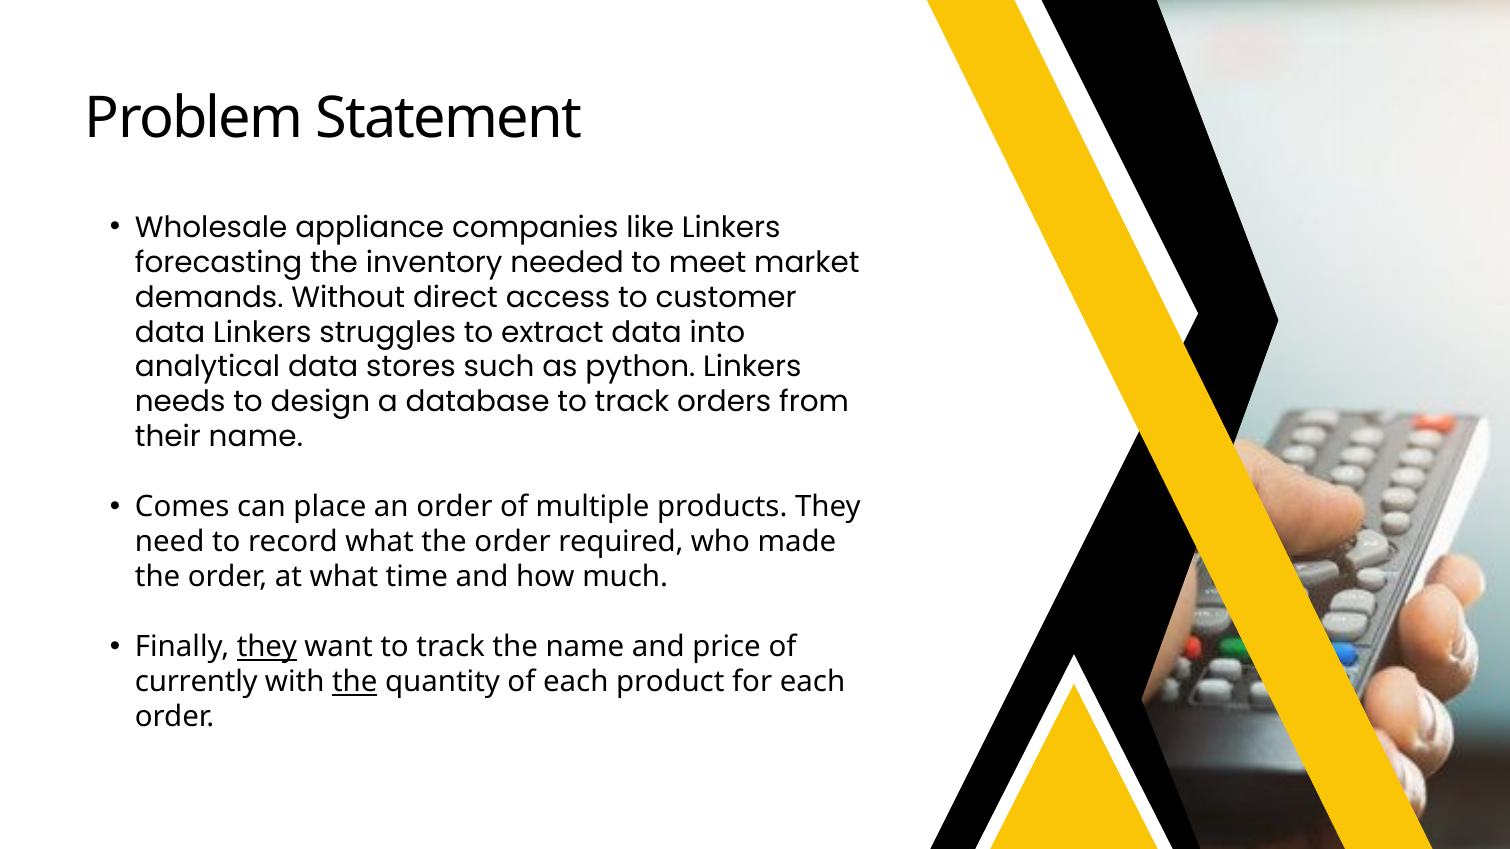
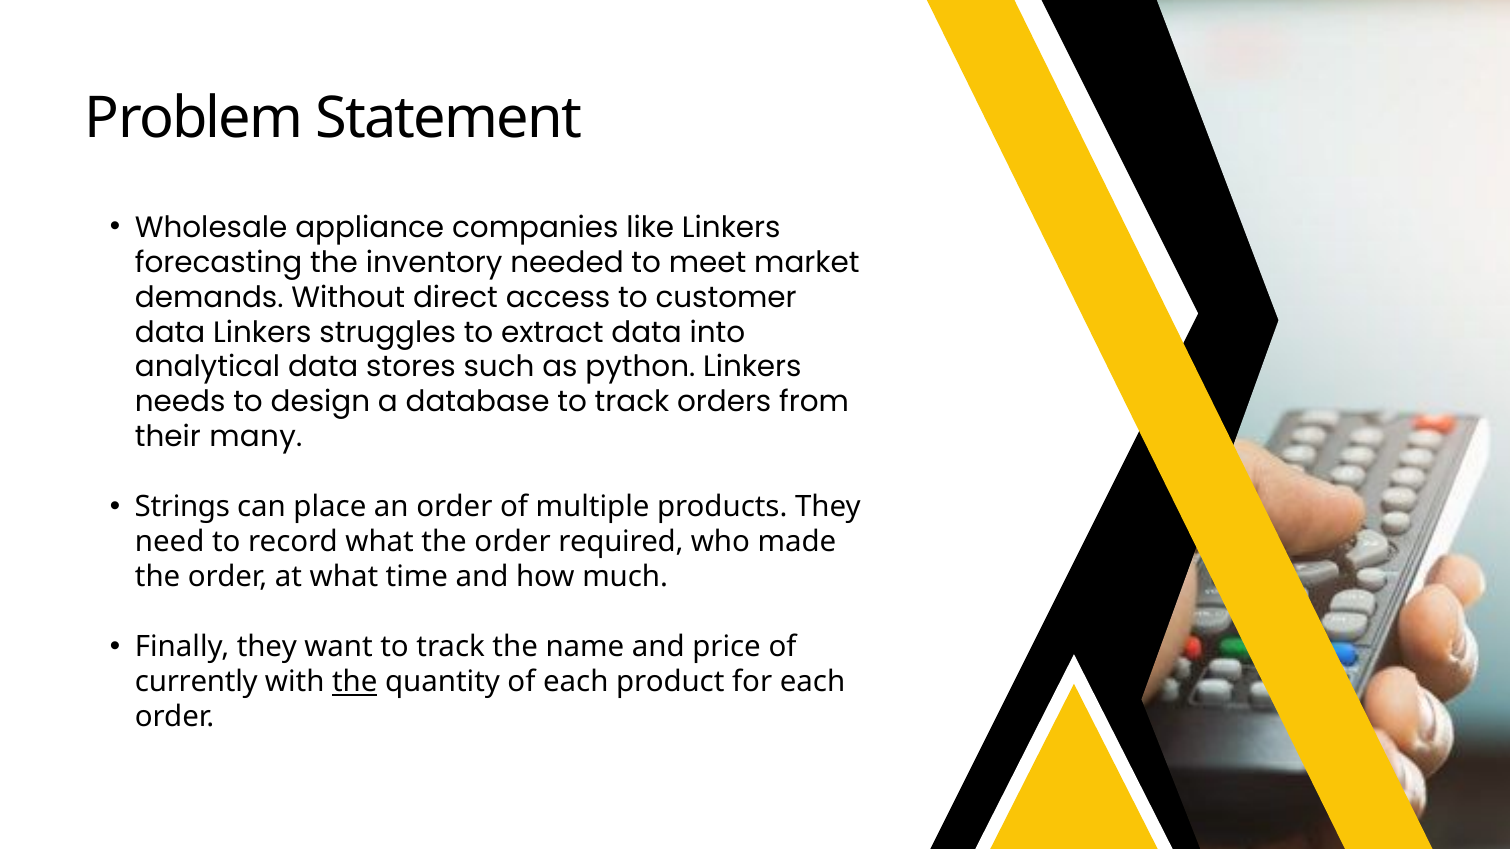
their name: name -> many (256, 437)
Comes: Comes -> Strings (182, 507)
they underline: present -> none (267, 647)
